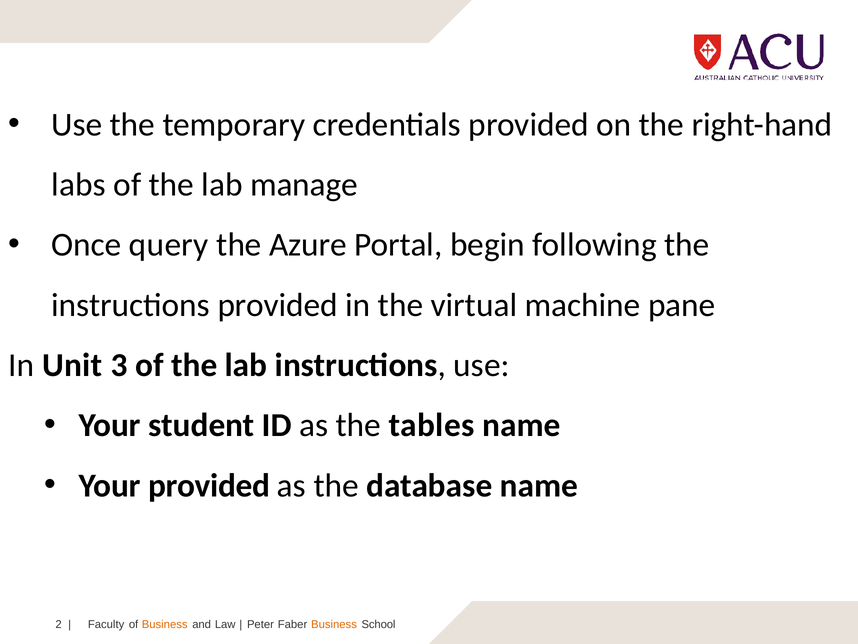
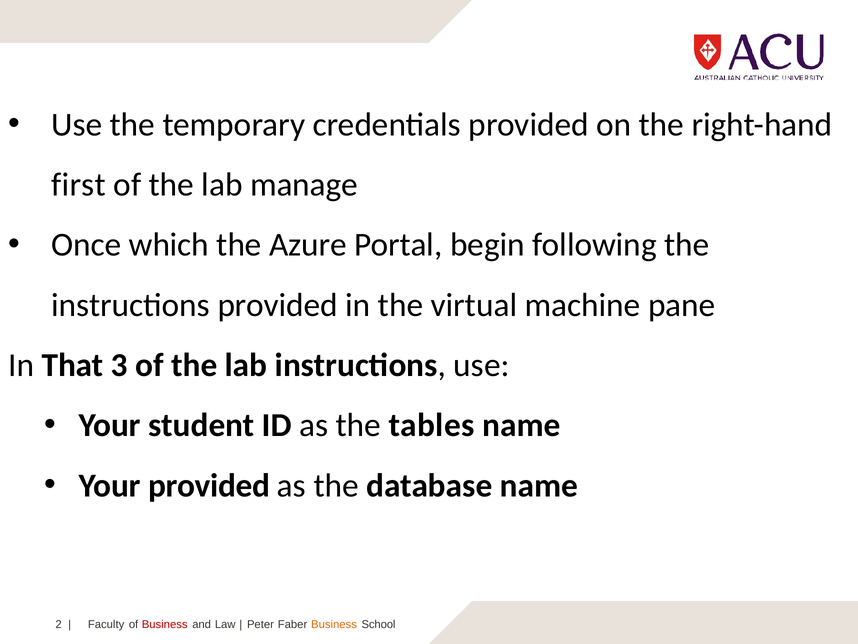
labs: labs -> first (79, 185)
query: query -> which (169, 245)
Unit: Unit -> That (73, 365)
Business colour: orange -> red (165, 624)
